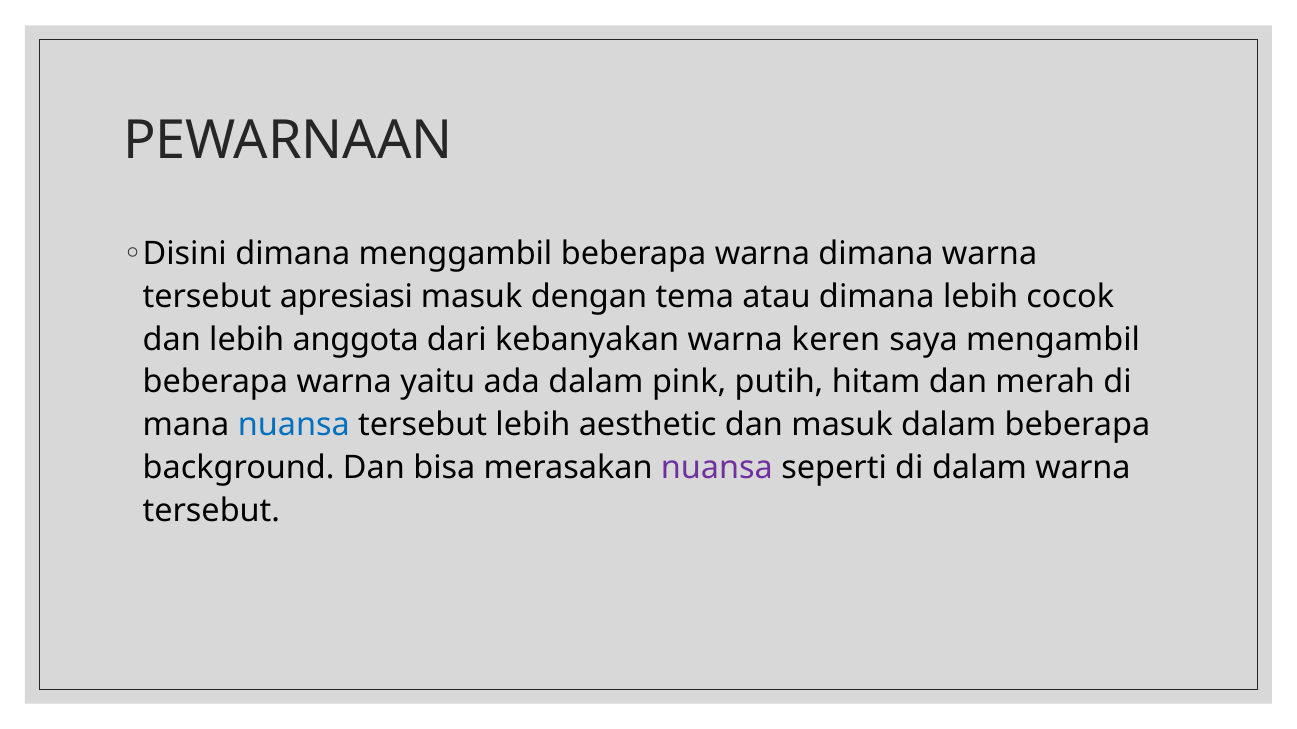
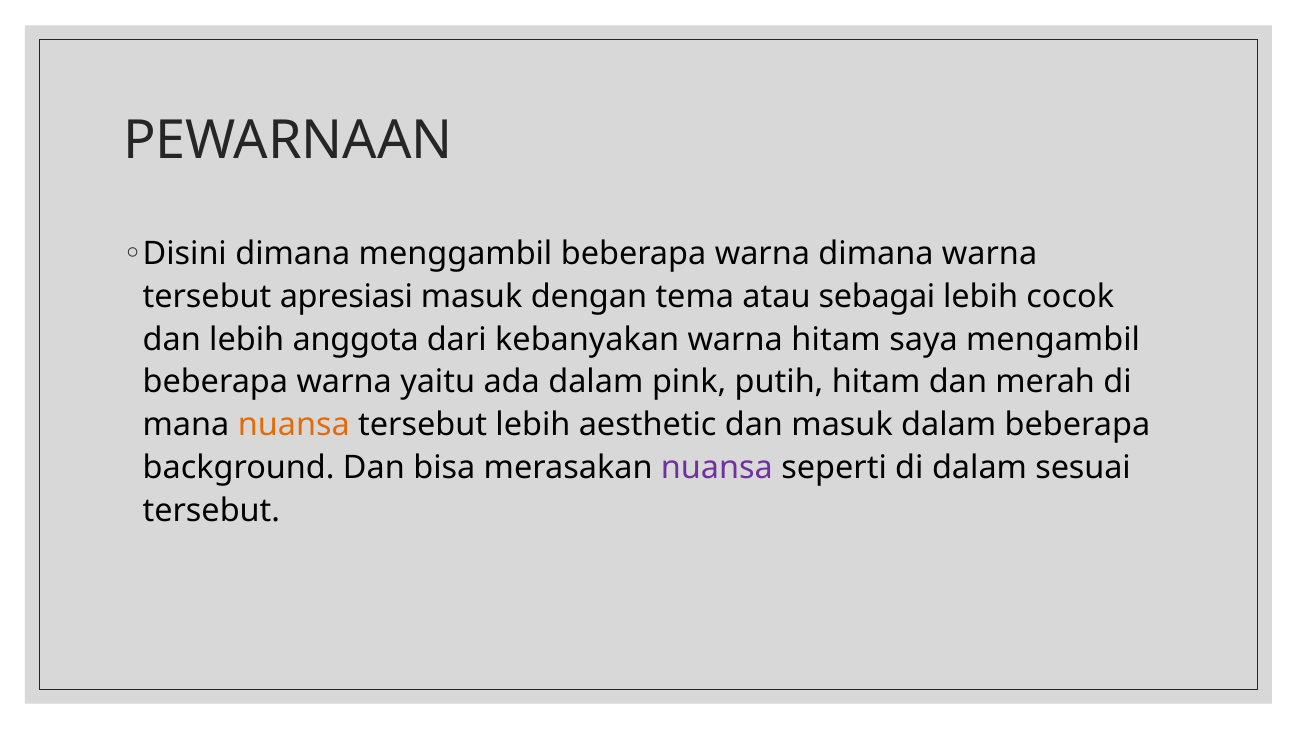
atau dimana: dimana -> sebagai (877, 297)
warna keren: keren -> hitam (836, 340)
nuansa colour: blue -> orange (294, 425)
dalam warna: warna -> sesuai (1083, 468)
